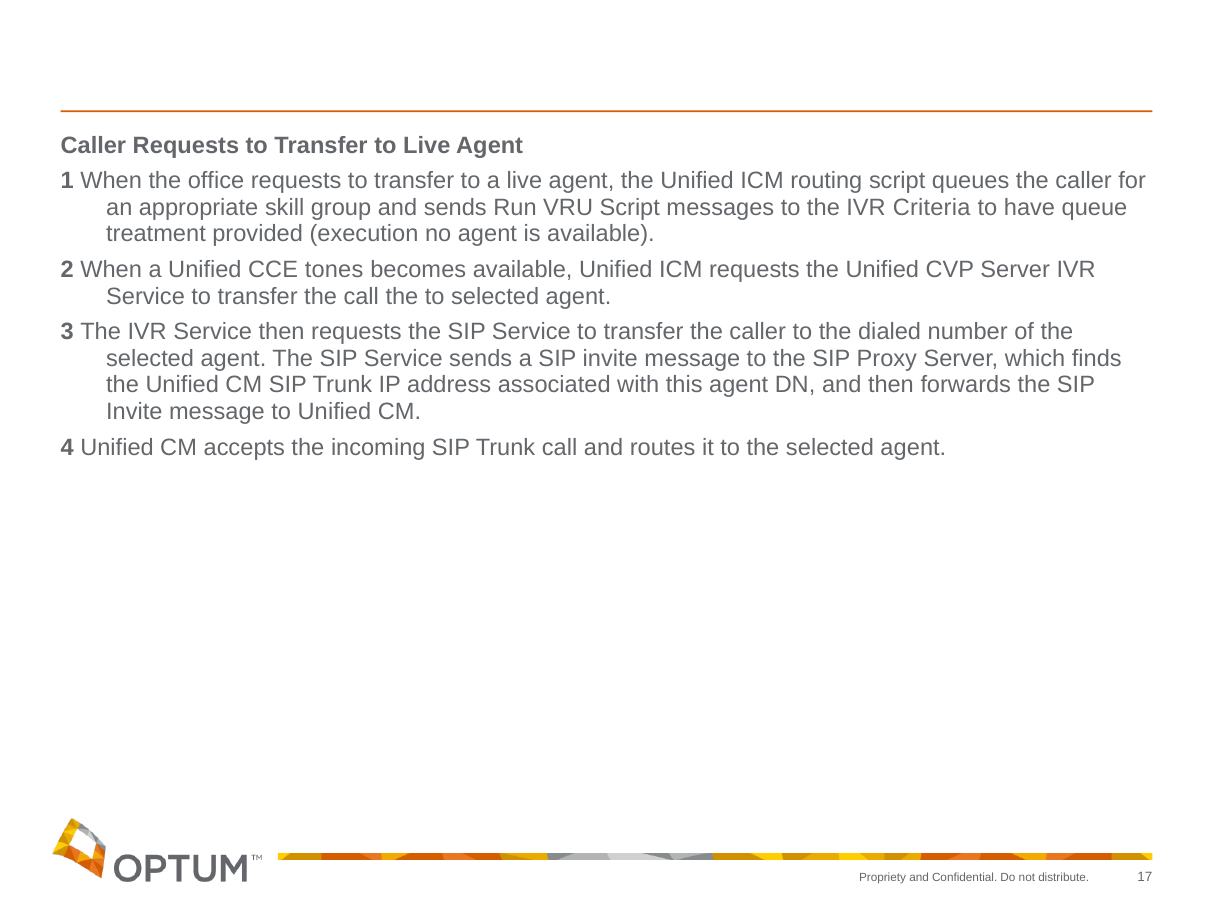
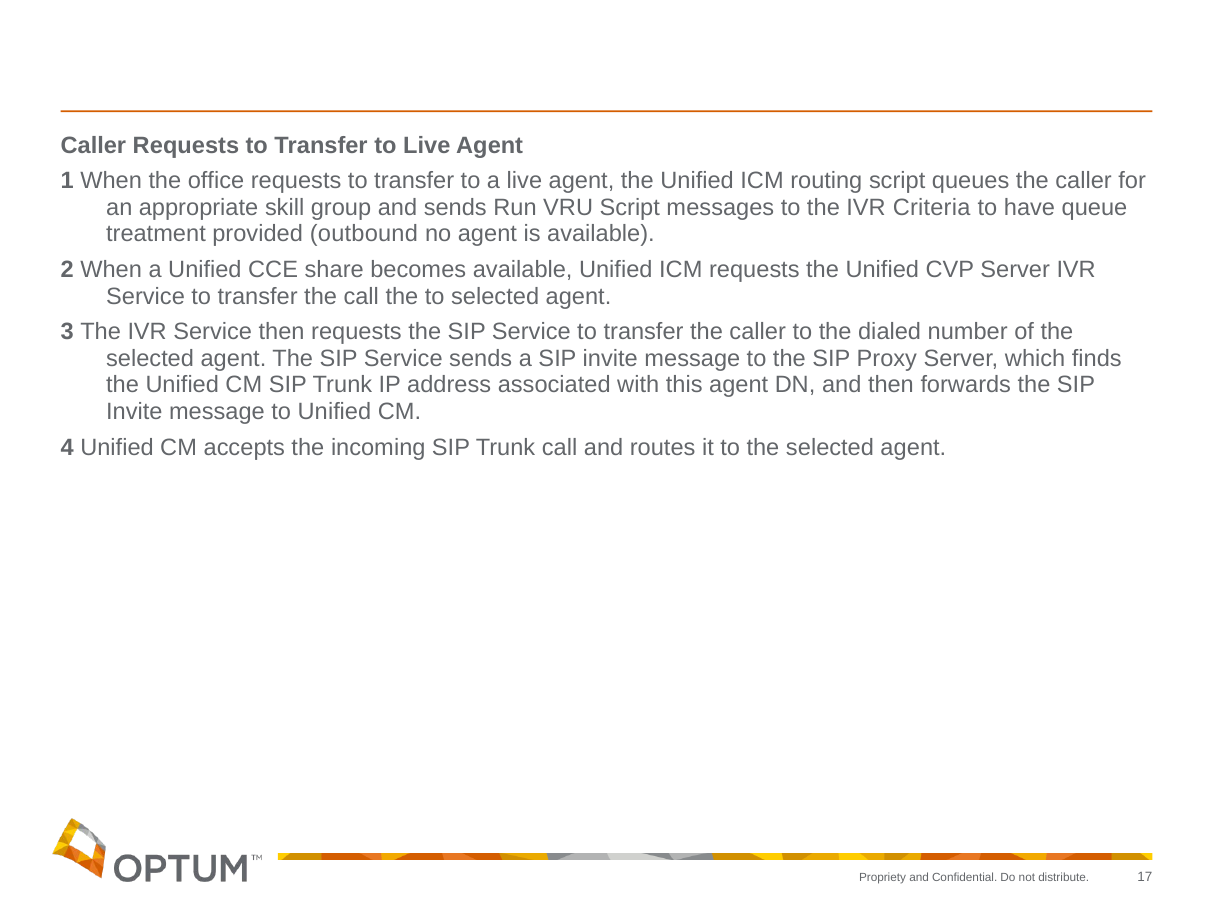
execution: execution -> outbound (364, 234)
tones: tones -> share (334, 269)
